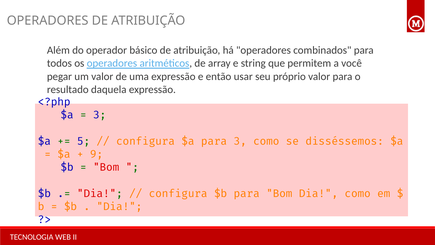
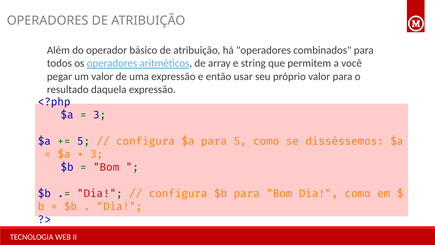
para 3: 3 -> 5 (240, 141)
9: 9 -> 3 (97, 154)
